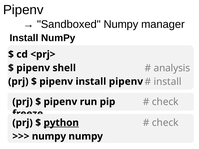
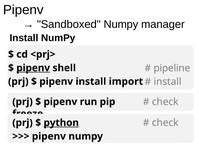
analysis: analysis -> pipeline (172, 68)
pipenv underline: none -> present (33, 68)
install pipenv: pipenv -> import (126, 82)
numpy: numpy -> pipenv (49, 137)
